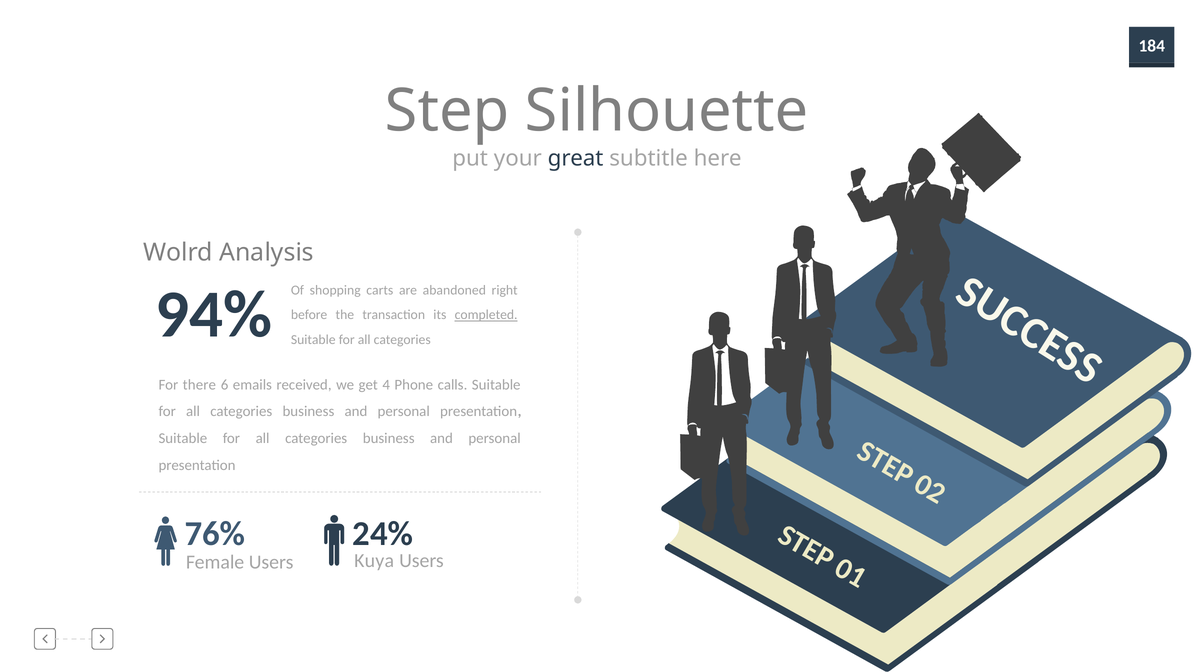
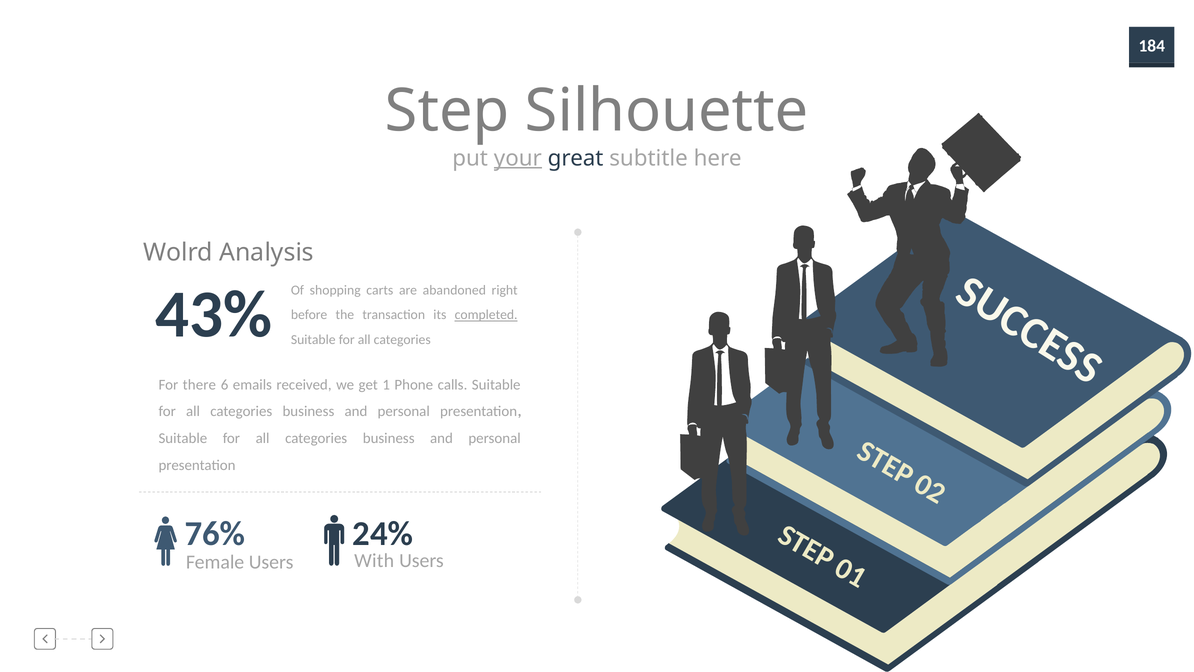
your underline: none -> present (518, 158)
94%: 94% -> 43% (214, 314)
get 4: 4 -> 1 (386, 384)
Kuya: Kuya -> With (374, 560)
